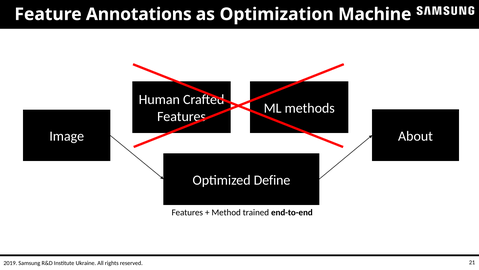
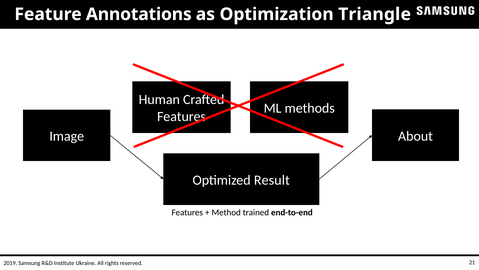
Machine: Machine -> Triangle (375, 14)
Define: Define -> Result (272, 180)
